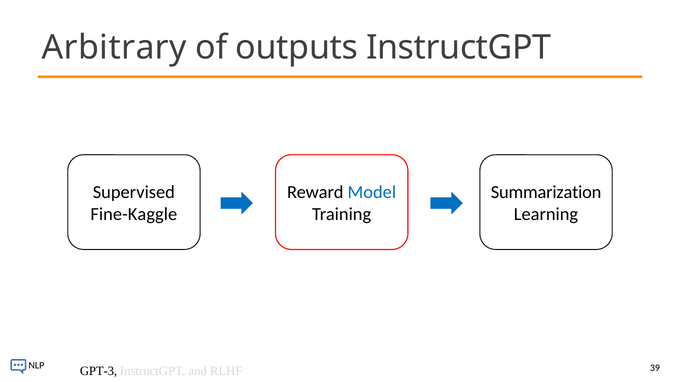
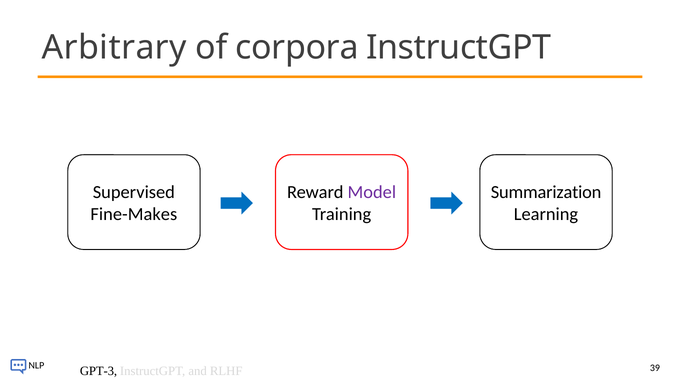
outputs: outputs -> corpora (297, 48)
Model colour: blue -> purple (372, 193)
Fine-Kaggle: Fine-Kaggle -> Fine-Makes (134, 215)
